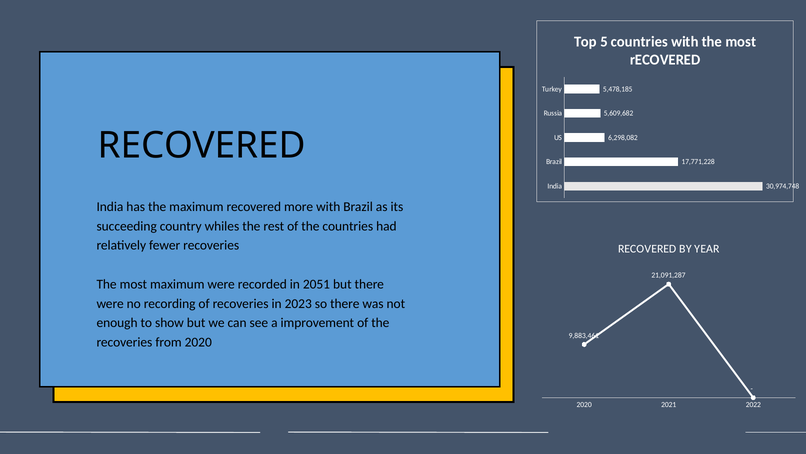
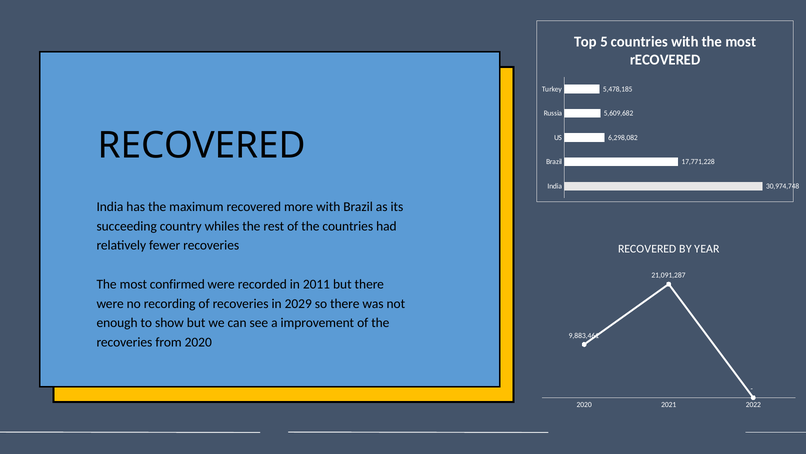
most maximum: maximum -> confirmed (177, 284)
2051: 2051 -> 2011 (316, 284)
2023: 2023 -> 2029 (298, 303)
